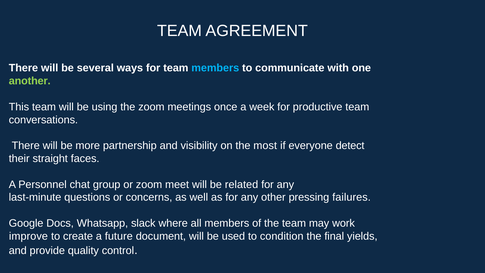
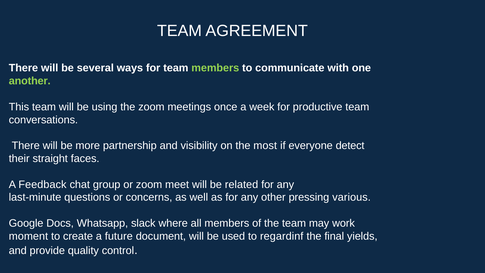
members colour: light blue -> light green (215, 68)
Personnel: Personnel -> Feedback (42, 184)
failures: failures -> various (352, 197)
improve: improve -> moment (28, 236)
condition: condition -> regardinf (282, 236)
